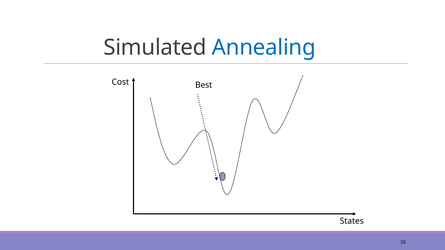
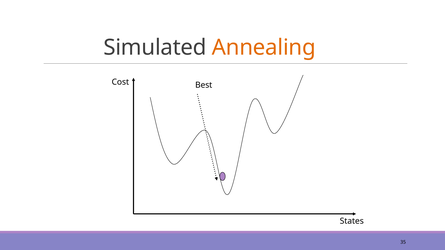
Annealing colour: blue -> orange (264, 48)
